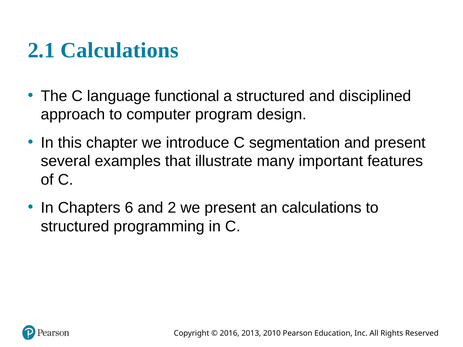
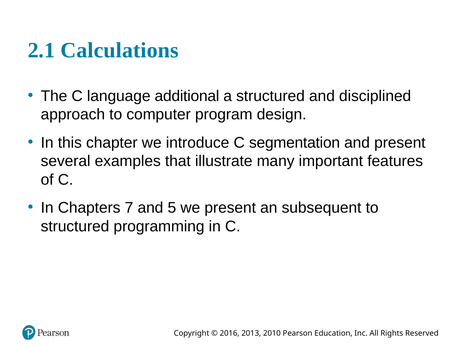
functional: functional -> additional (187, 96)
6: 6 -> 7 (129, 208)
2: 2 -> 5 (172, 208)
an calculations: calculations -> subsequent (322, 208)
